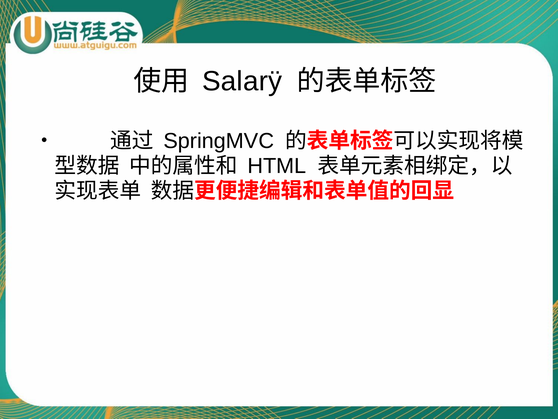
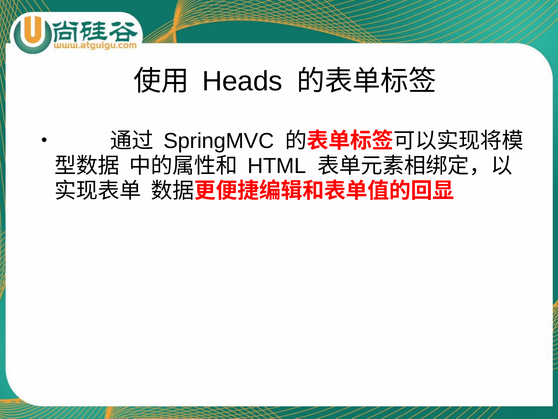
Salarÿ: Salarÿ -> Heads (242, 81)
